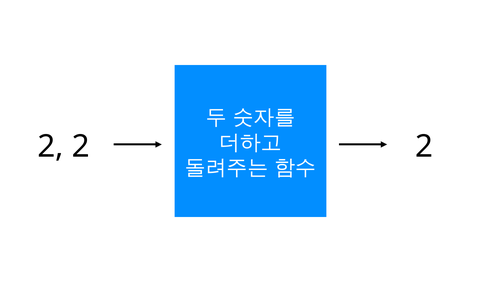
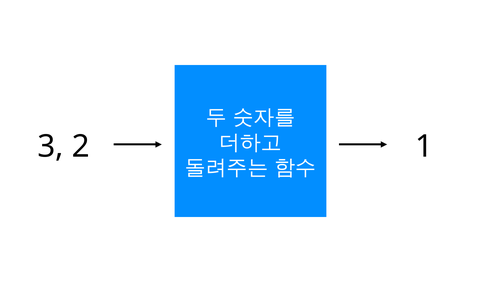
2: 2 -> 3 (51, 146)
2: 2 -> 1 (424, 146)
